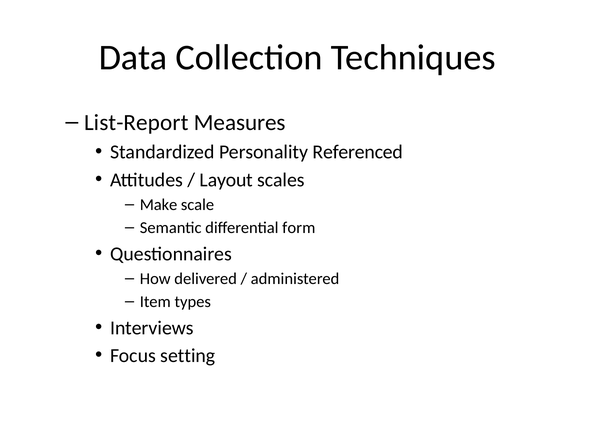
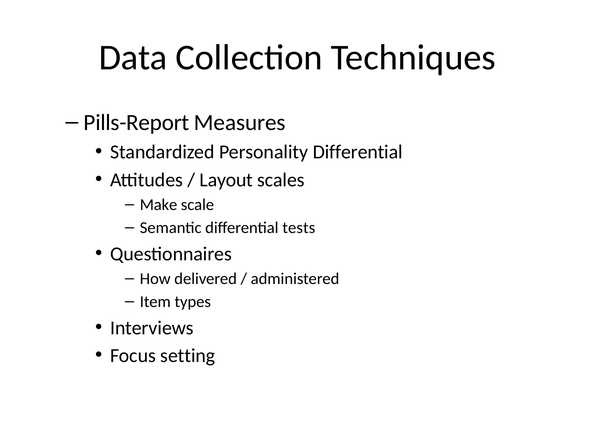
List-Report: List-Report -> Pills-Report (136, 123)
Personality Referenced: Referenced -> Differential (358, 152)
form: form -> tests (299, 228)
